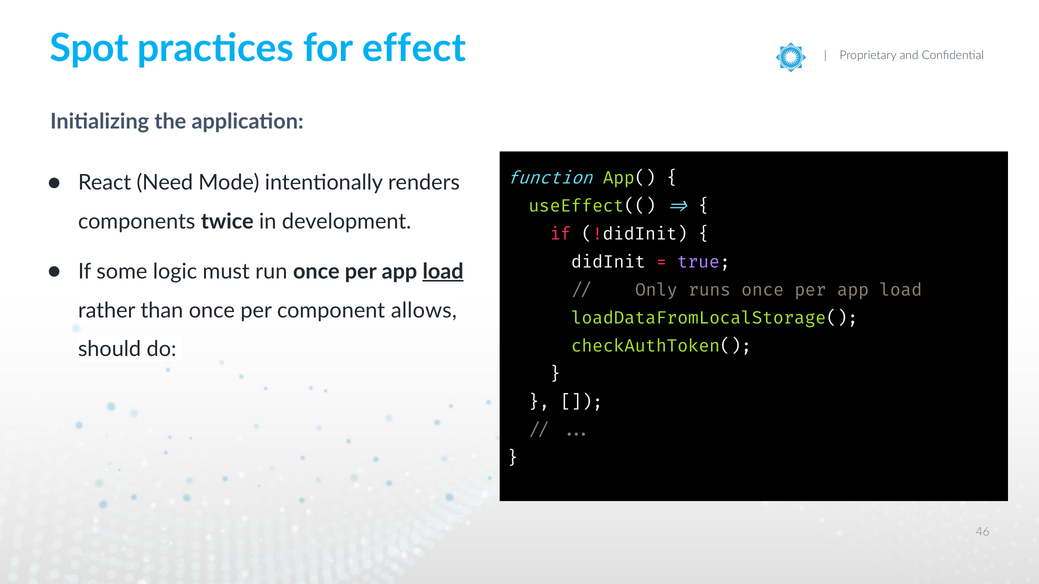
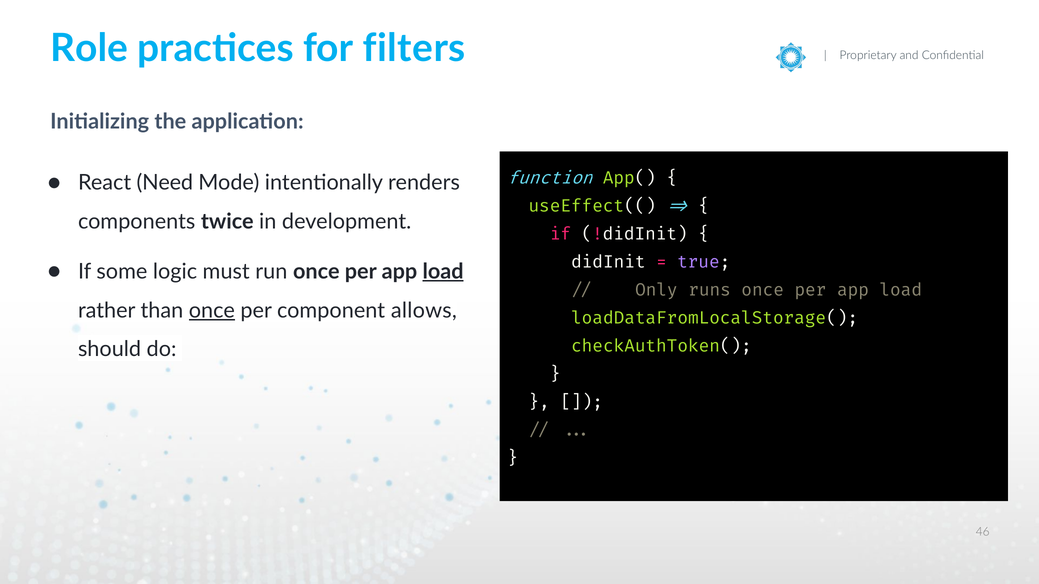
Spot: Spot -> Role (89, 48)
effect: effect -> filters (414, 48)
once underline: none -> present (212, 311)
